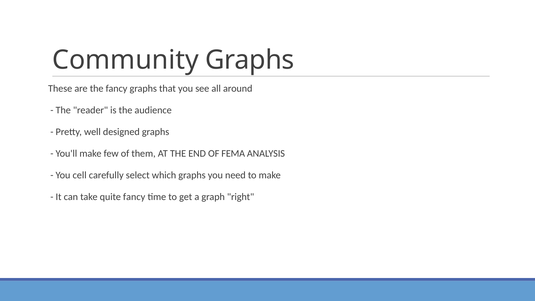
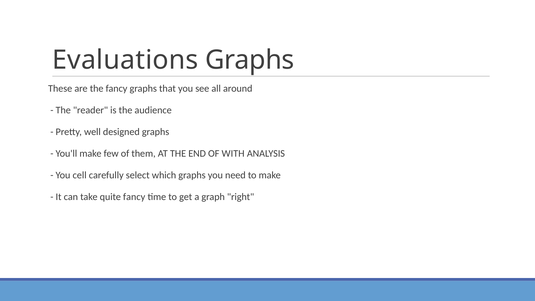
Community: Community -> Evaluations (125, 60)
FEMA: FEMA -> WITH (233, 153)
